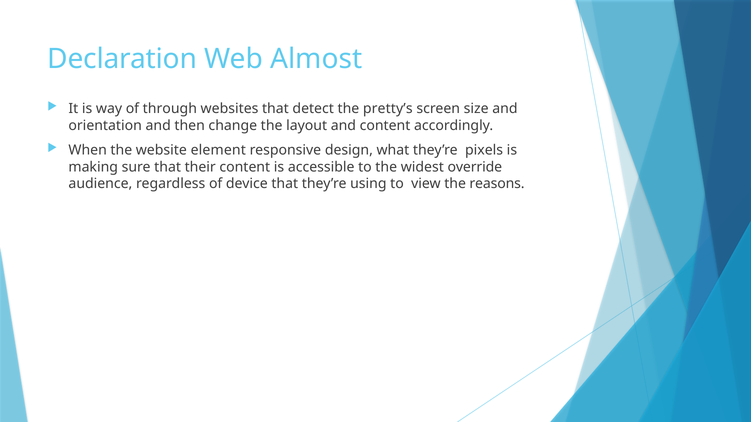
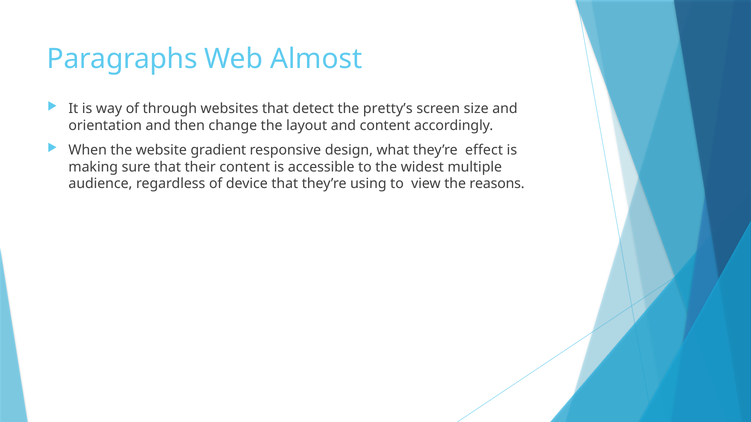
Declaration: Declaration -> Paragraphs (122, 59)
element: element -> gradient (218, 150)
pixels: pixels -> effect (484, 150)
override: override -> multiple (475, 167)
